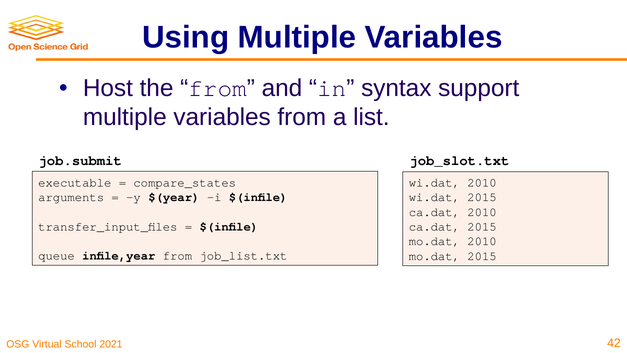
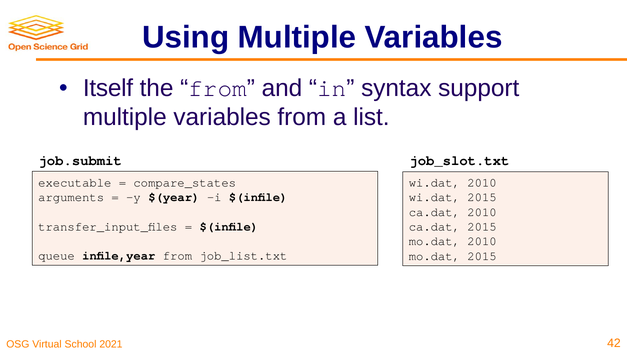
Host: Host -> Itself (108, 88)
